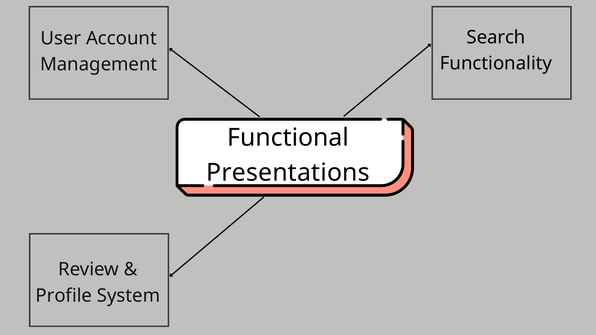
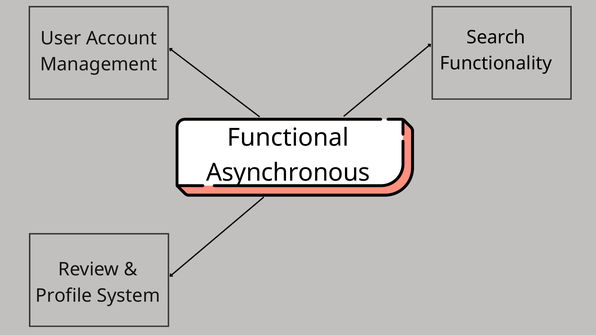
Presentations: Presentations -> Asynchronous (288, 173)
